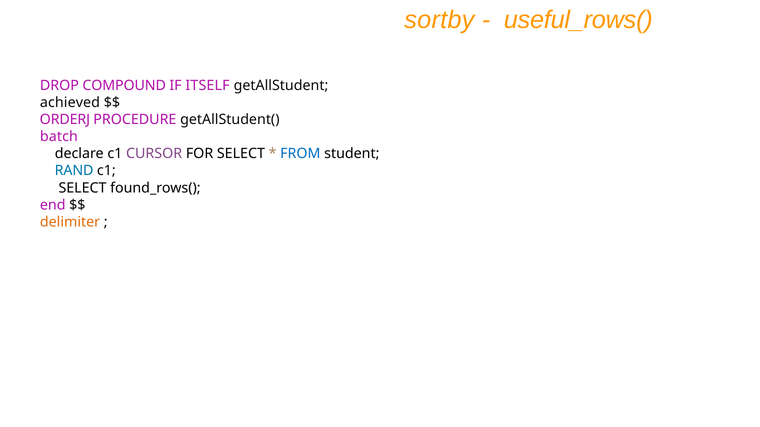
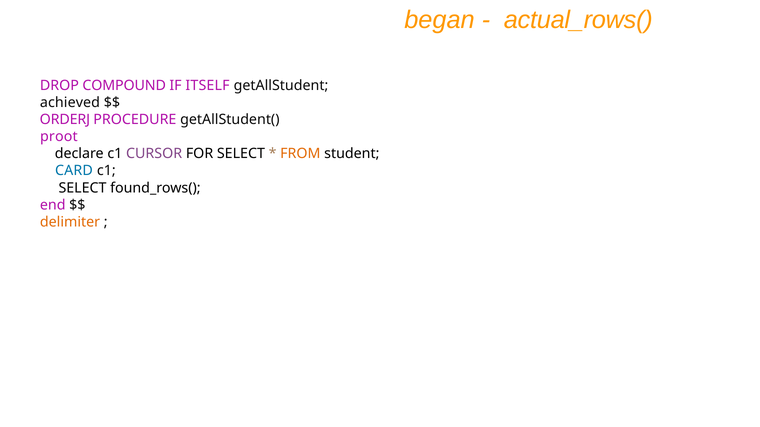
sortby: sortby -> began (439, 20)
useful_rows(: useful_rows( -> actual_rows( (578, 20)
batch: batch -> proot (59, 137)
FROM colour: blue -> orange (300, 154)
RAND: RAND -> CARD (74, 171)
